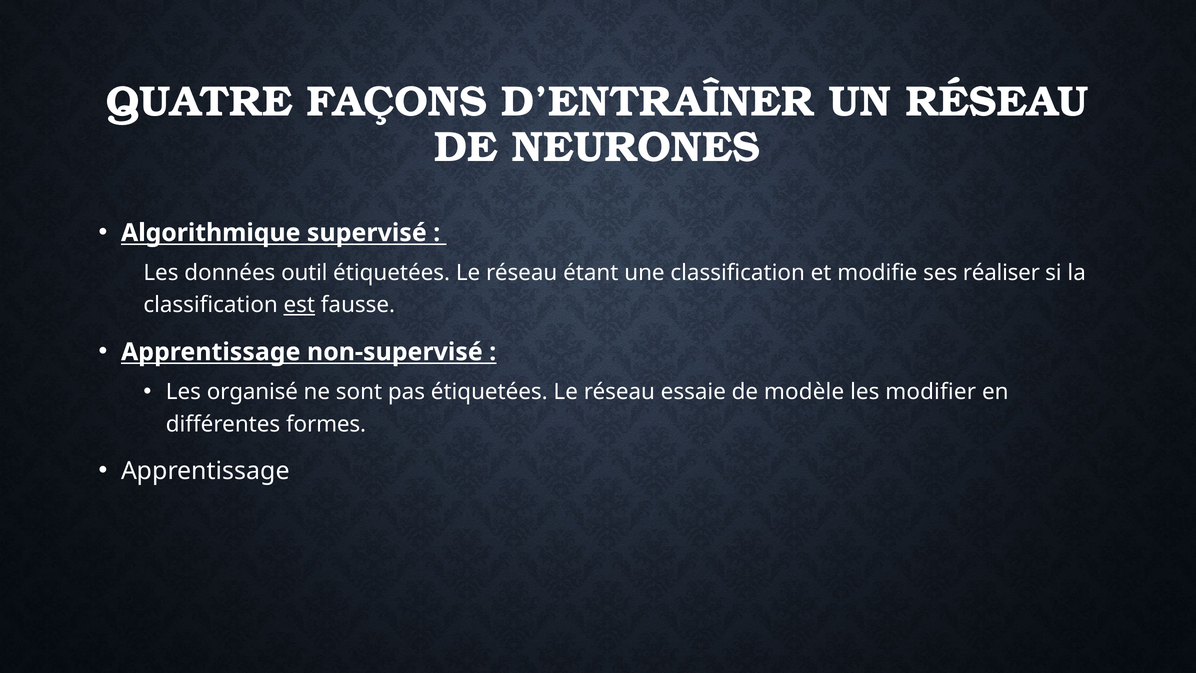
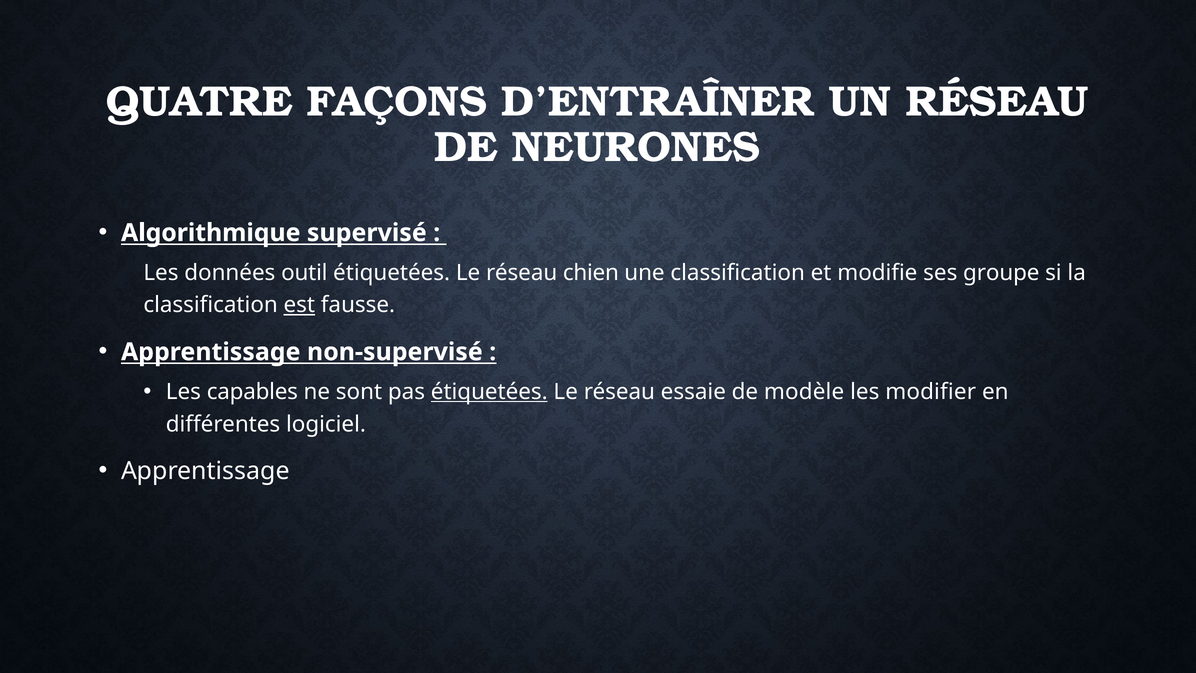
étant: étant -> chien (591, 273)
réaliser: réaliser -> groupe (1001, 273)
organisé: organisé -> capables (252, 392)
étiquetées underline: none -> present (489, 392)
formes: formes -> logiciel (326, 424)
